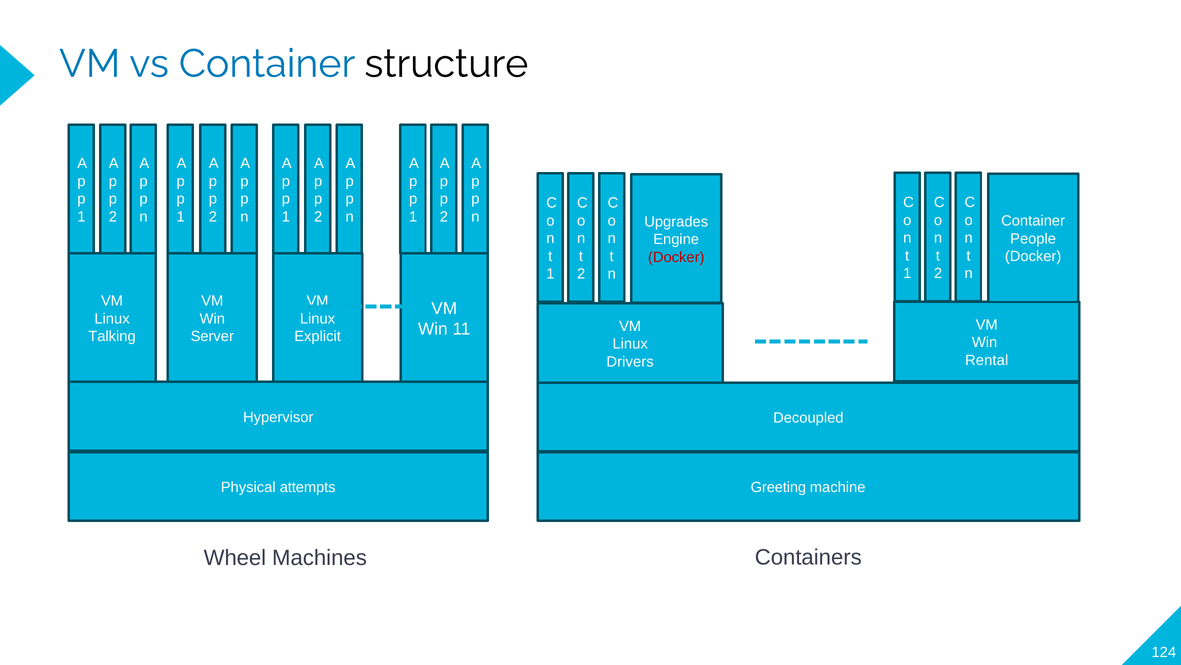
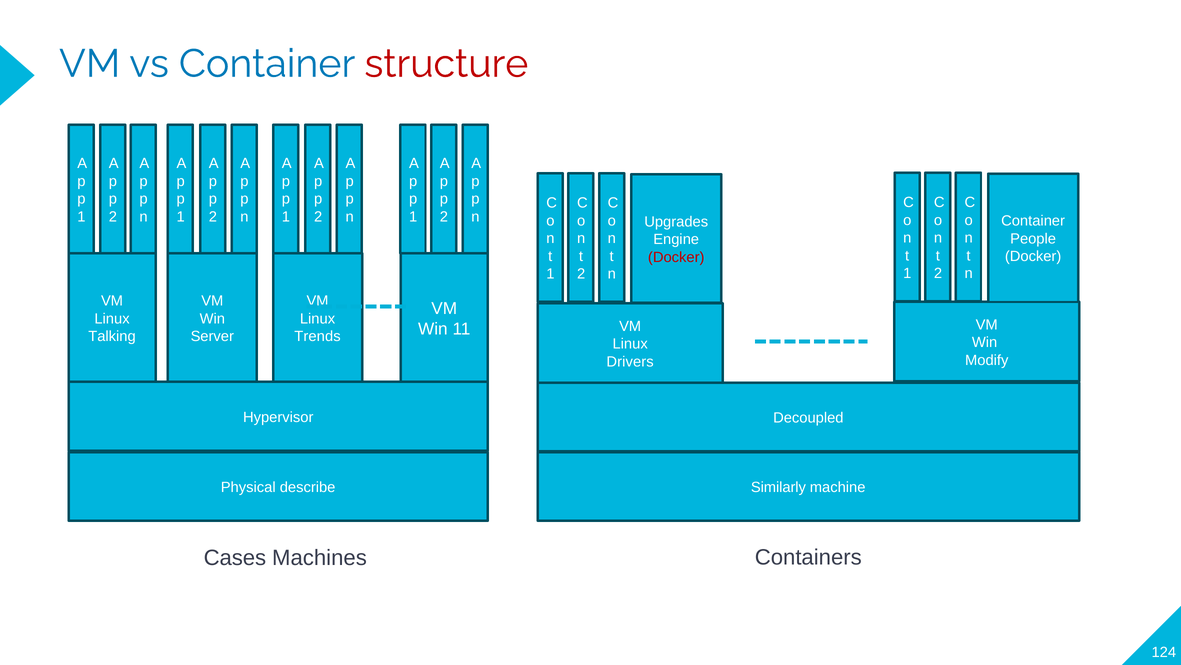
structure colour: black -> red (446, 64)
Explicit: Explicit -> Trends (318, 336)
Rental: Rental -> Modify (987, 360)
attempts: attempts -> describe (308, 487)
Greeting: Greeting -> Similarly (778, 487)
Wheel: Wheel -> Cases (235, 557)
